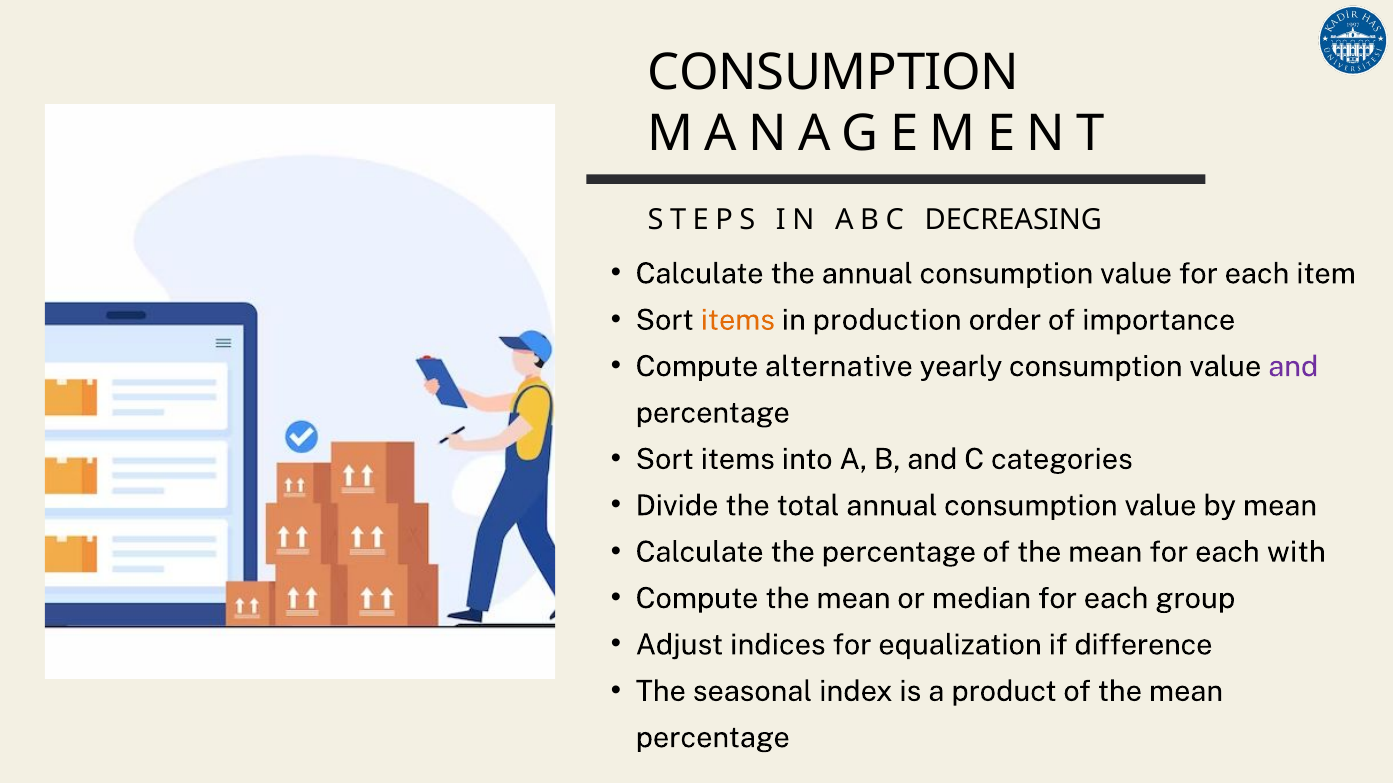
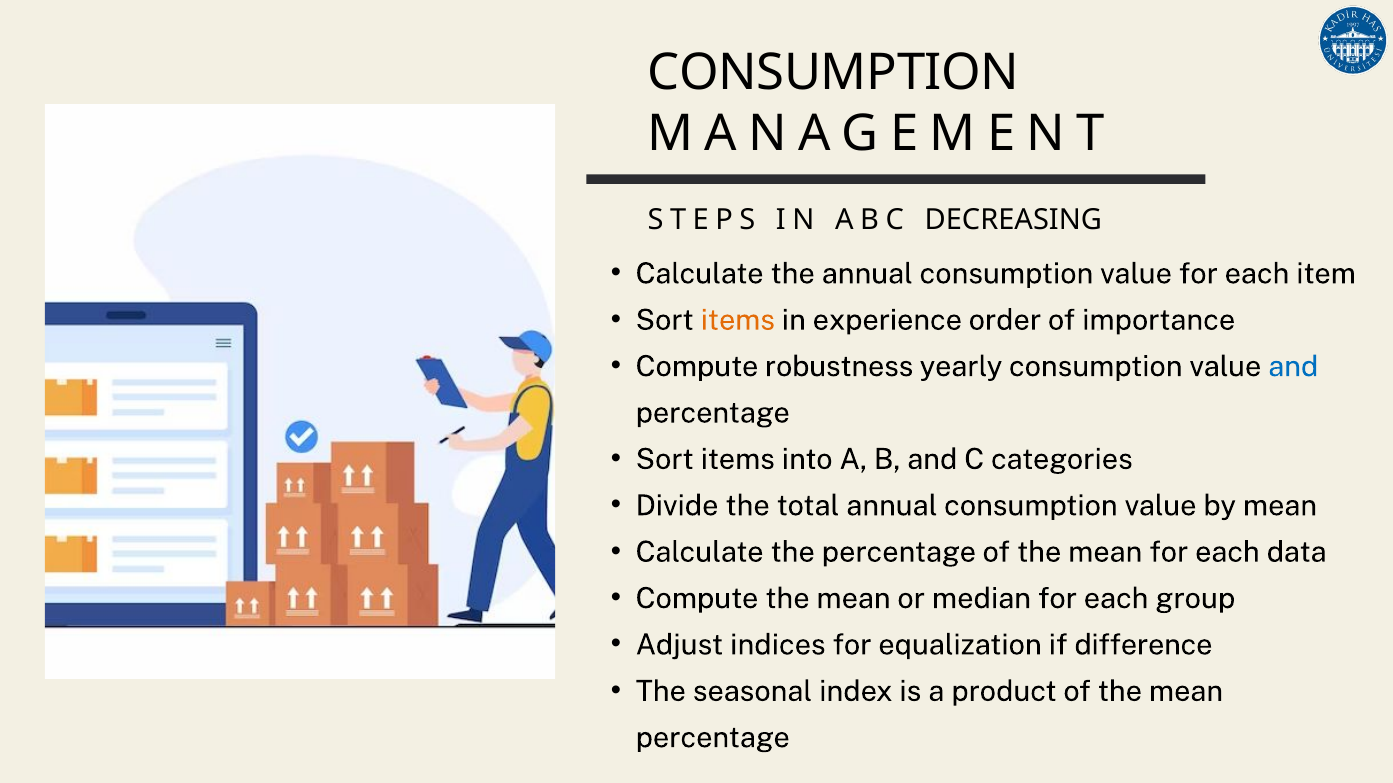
production: production -> experience (887, 320)
alternative: alternative -> robustness (839, 367)
and colour: purple -> blue (1293, 367)
with: with -> data (1297, 553)
